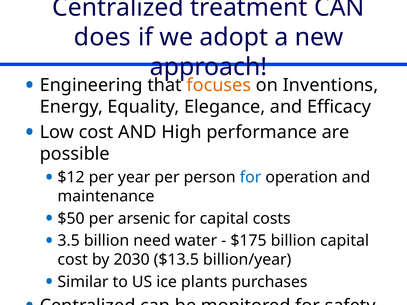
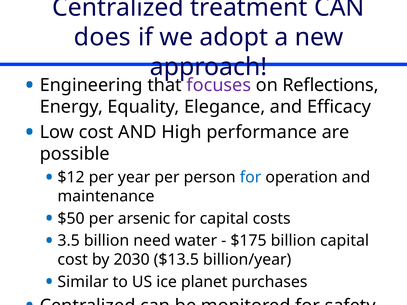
focuses colour: orange -> purple (219, 85)
Inventions: Inventions -> Reflections (331, 85)
plants: plants -> planet (204, 282)
